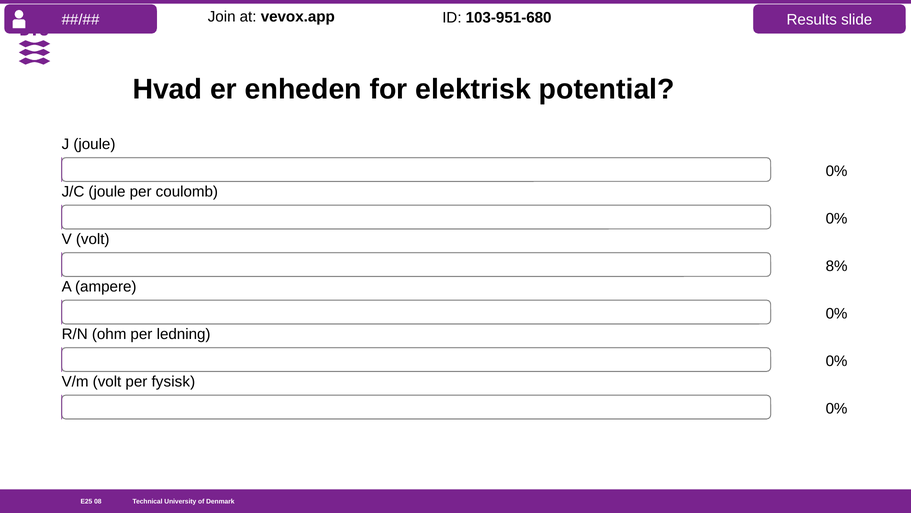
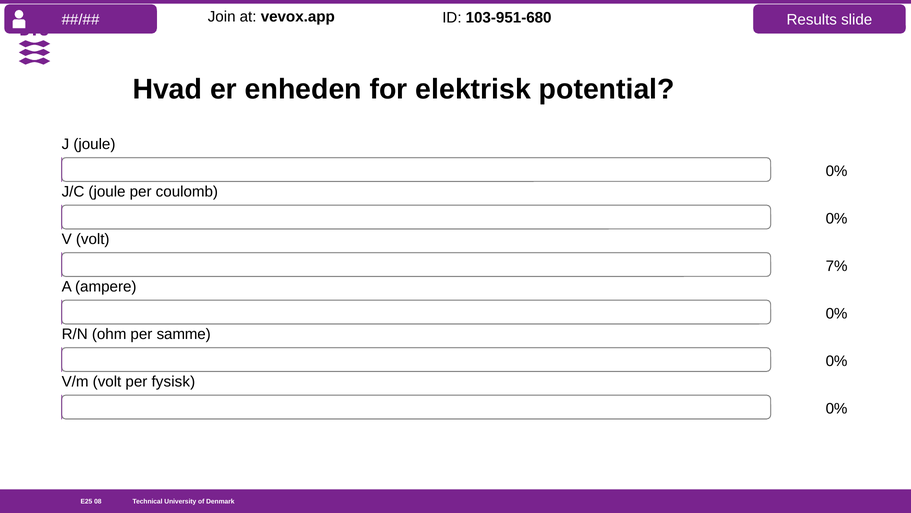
8%: 8% -> 7% (837, 266)
ledning: ledning -> samme (184, 334)
